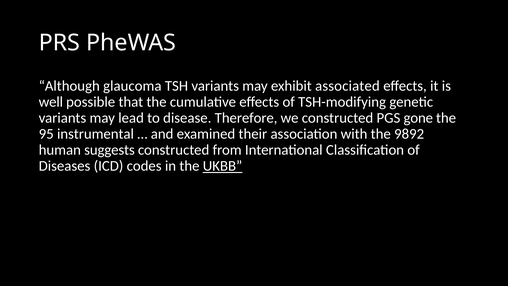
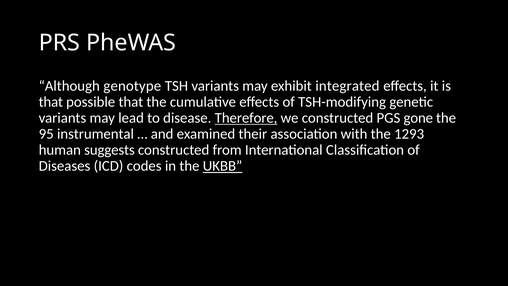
glaucoma: glaucoma -> genotype (132, 86)
associated: associated -> integrated (347, 86)
well: well -> that (51, 102)
Therefore underline: none -> present (246, 118)
9892: 9892 -> 1293 (409, 134)
